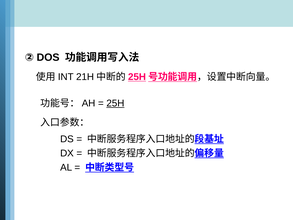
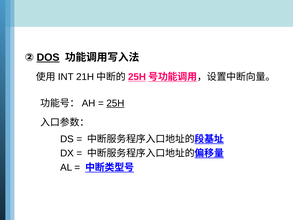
DOS underline: none -> present (48, 57)
